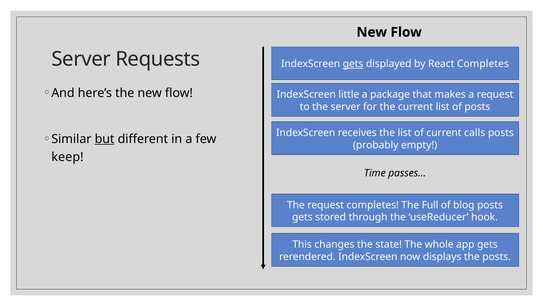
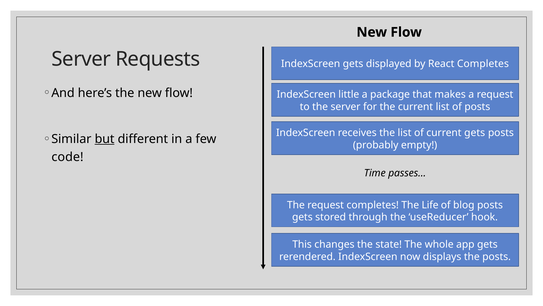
gets underline: present -> none (353, 64)
current calls: calls -> gets (475, 133)
keep: keep -> code (67, 157)
Full: Full -> Life (430, 205)
